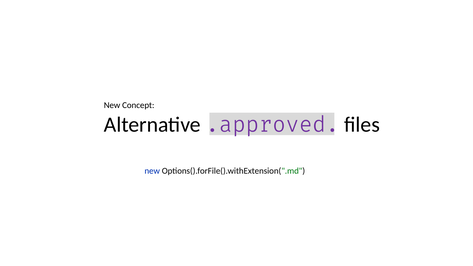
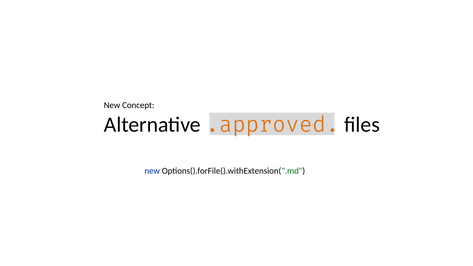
.approved colour: purple -> orange (272, 125)
